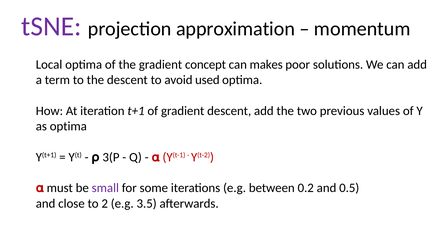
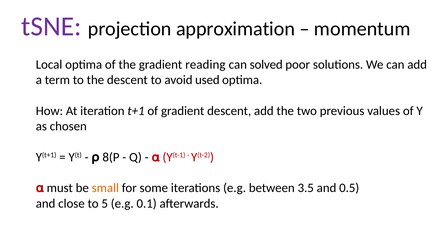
concept: concept -> reading (205, 64)
makes: makes -> solved (266, 64)
as optima: optima -> chosen (68, 126)
3(P: 3(P -> 8(P (111, 157)
small colour: purple -> orange (105, 188)
0.2: 0.2 -> 3.5 (306, 188)
2: 2 -> 5 (105, 203)
3.5: 3.5 -> 0.1 (147, 203)
